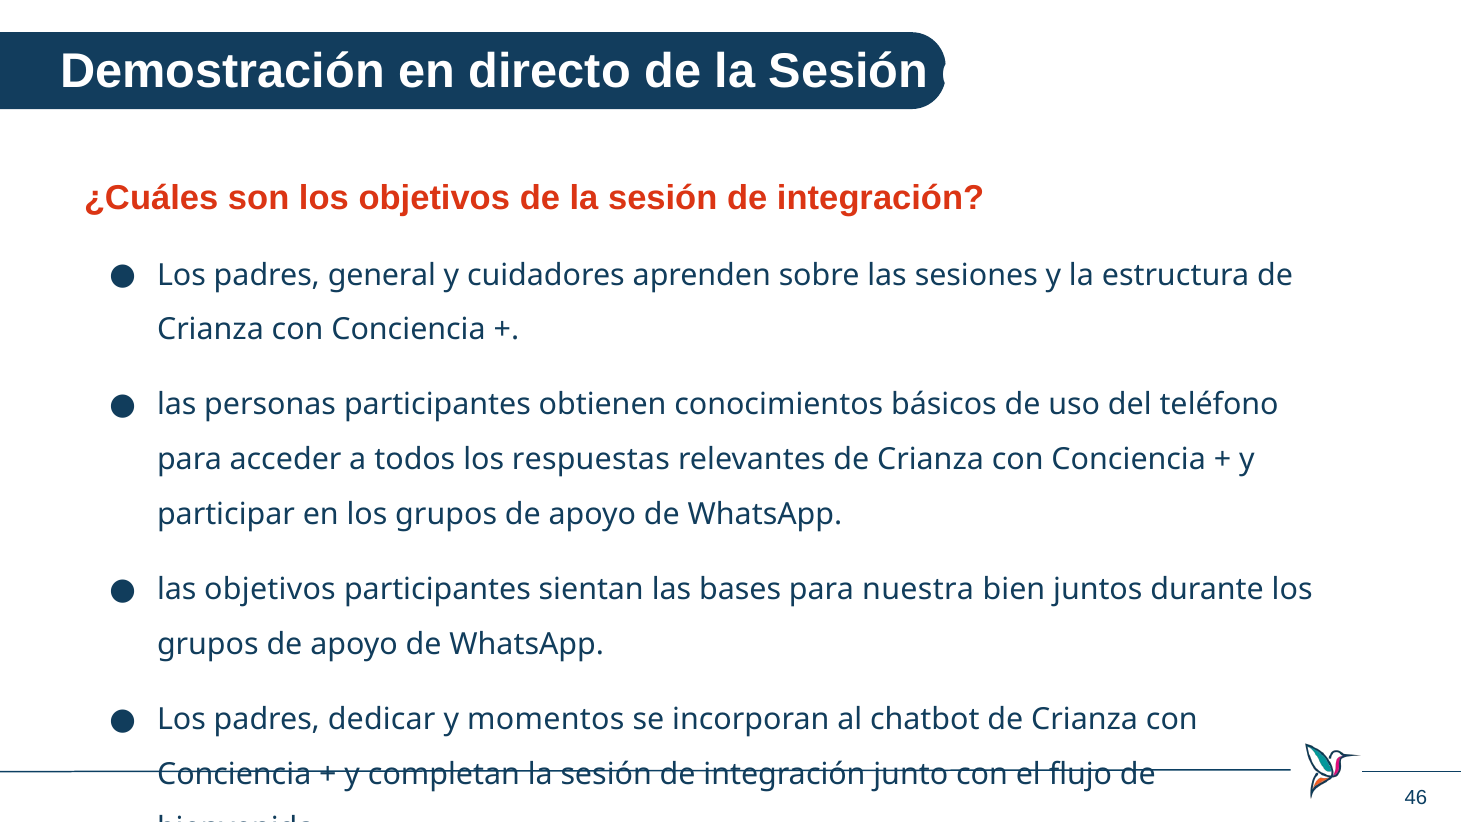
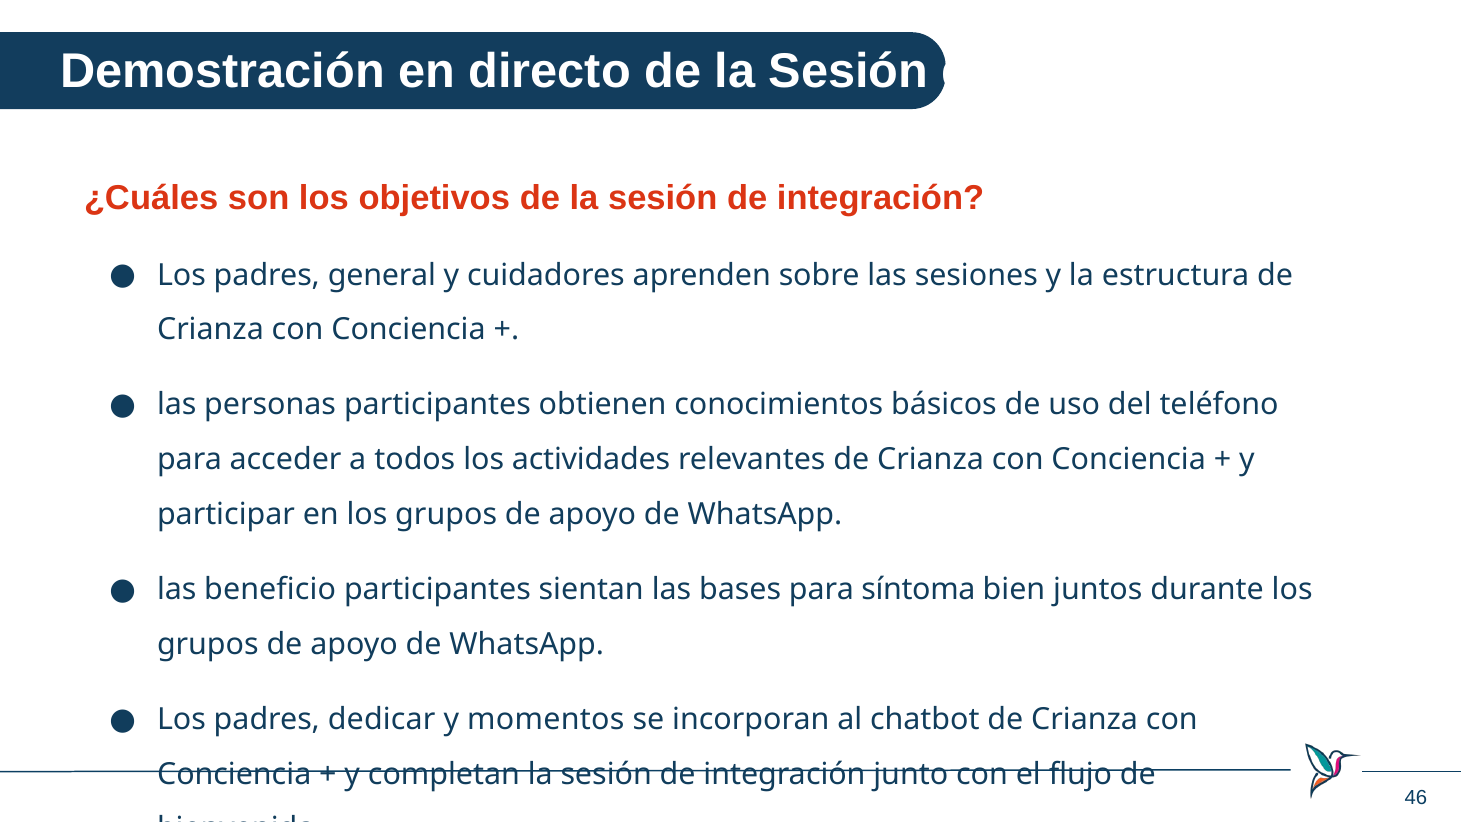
respuestas: respuestas -> actividades (591, 460)
las objetivos: objetivos -> beneficio (270, 589)
nuestra: nuestra -> síntoma (918, 589)
